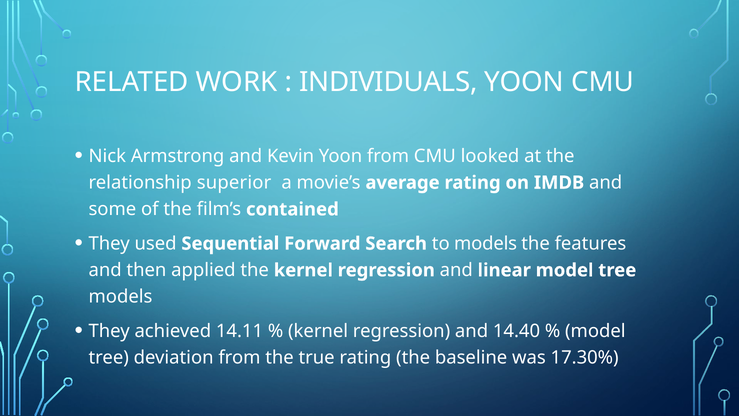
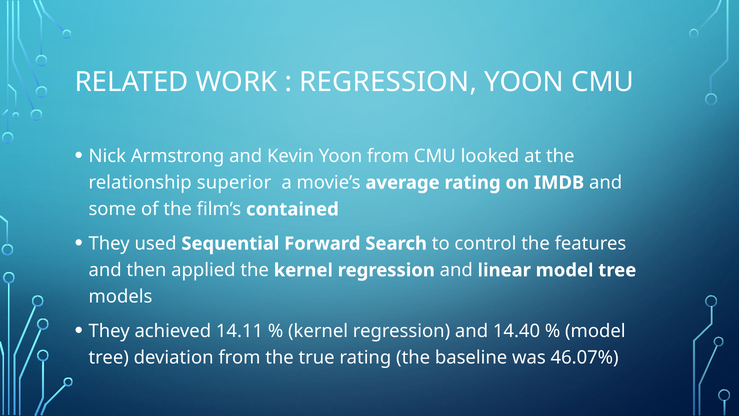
INDIVIDUALS: INDIVIDUALS -> REGRESSION (388, 82)
to models: models -> control (485, 243)
17.30%: 17.30% -> 46.07% (585, 358)
